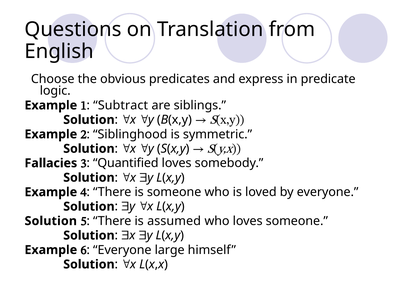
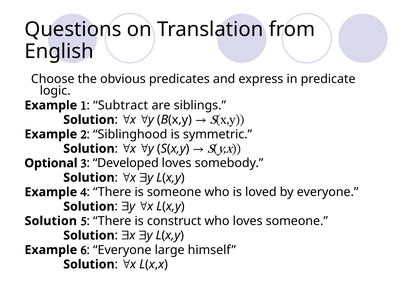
Quantified: Quantified -> Developed (126, 163)
Fallacies: Fallacies -> Optional (51, 163)
assumed: assumed -> construct (174, 221)
